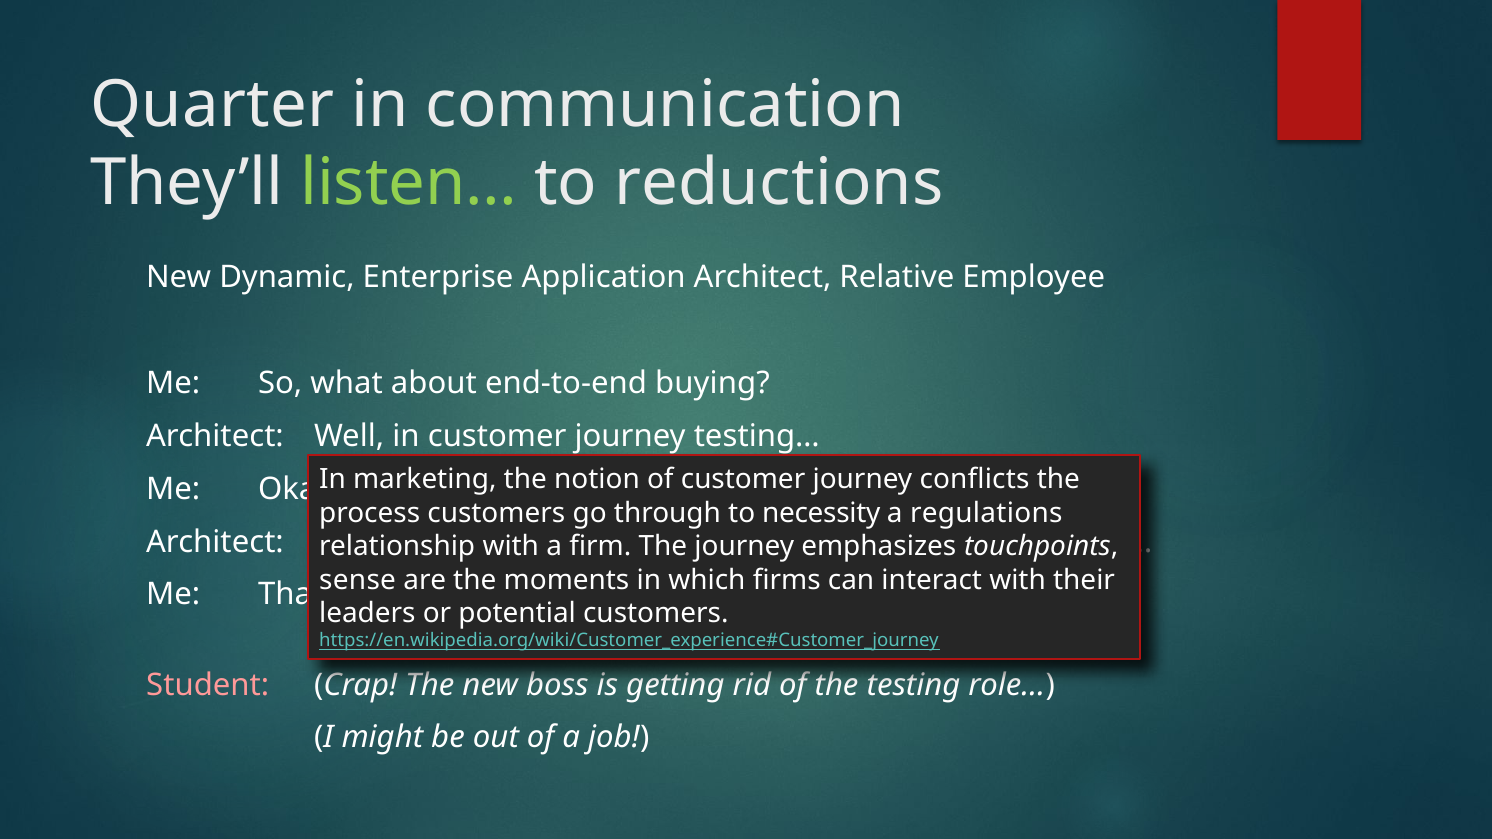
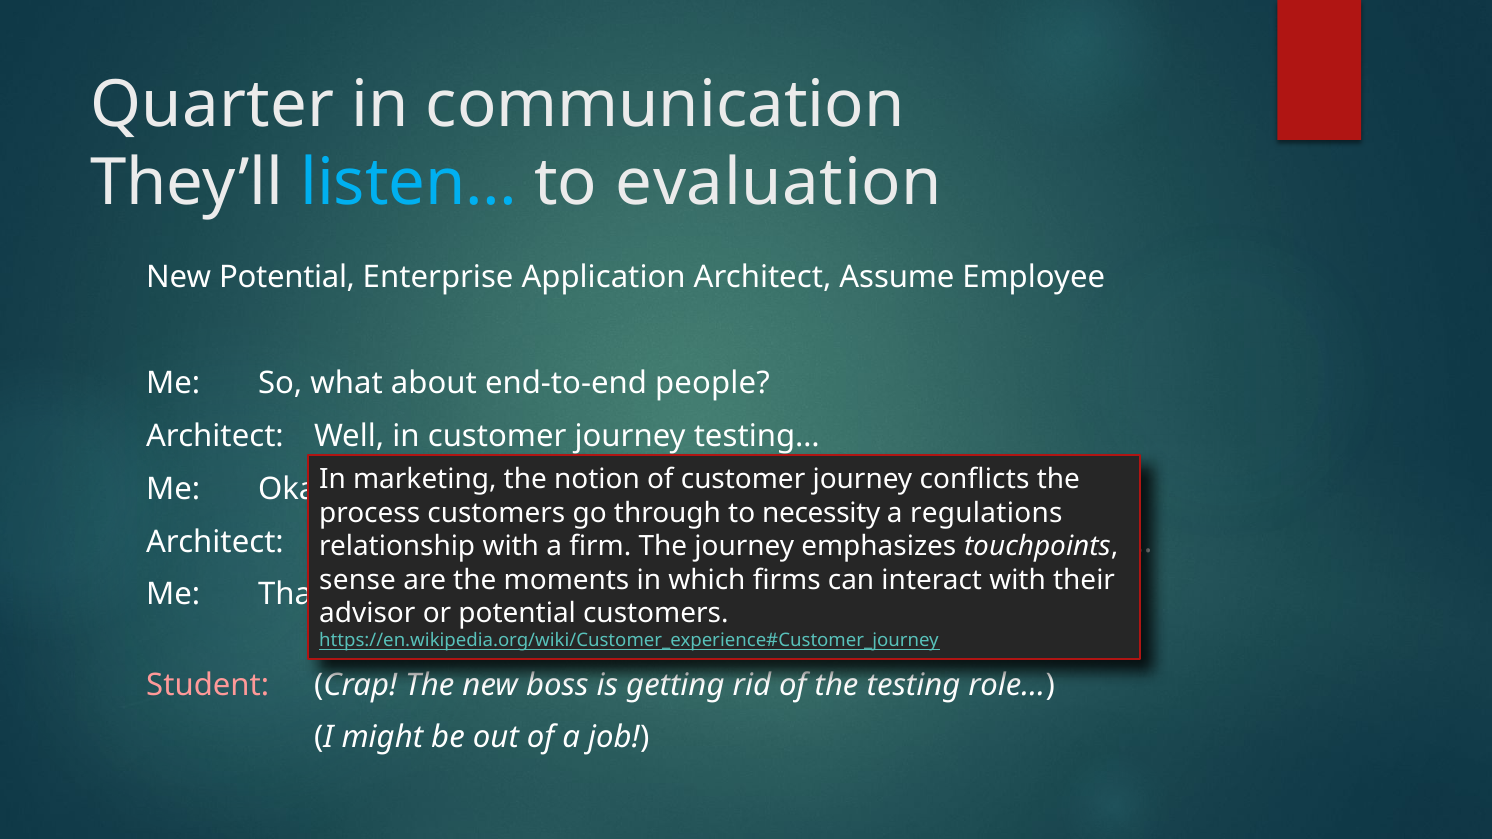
listen… colour: light green -> light blue (409, 183)
reductions: reductions -> evaluation (779, 183)
New Dynamic: Dynamic -> Potential (287, 278)
Relative: Relative -> Assume (897, 278)
buying: buying -> people (712, 383)
leaders: leaders -> advisor (367, 614)
